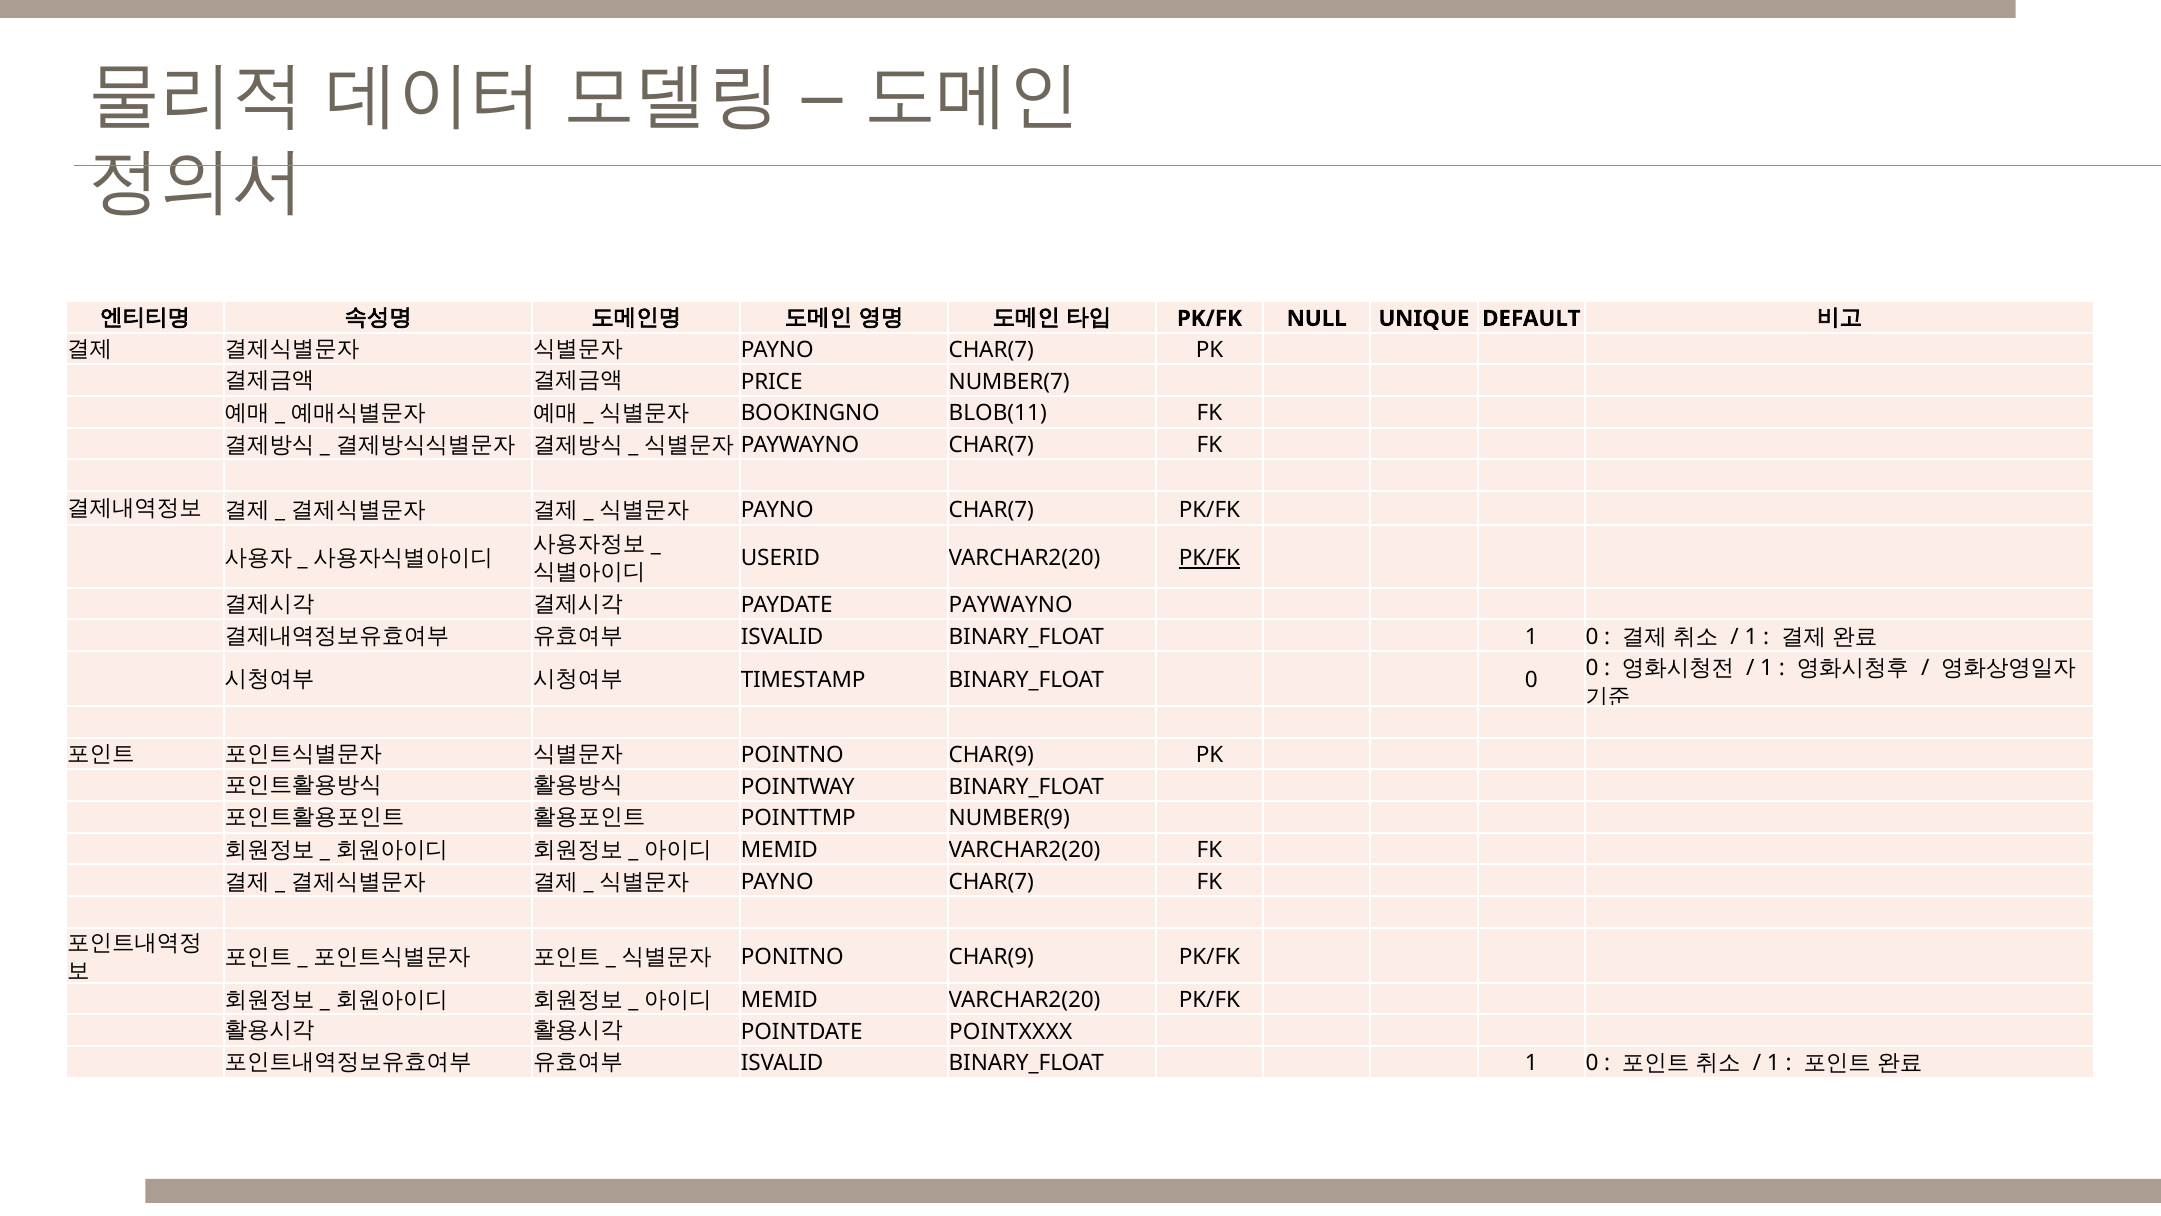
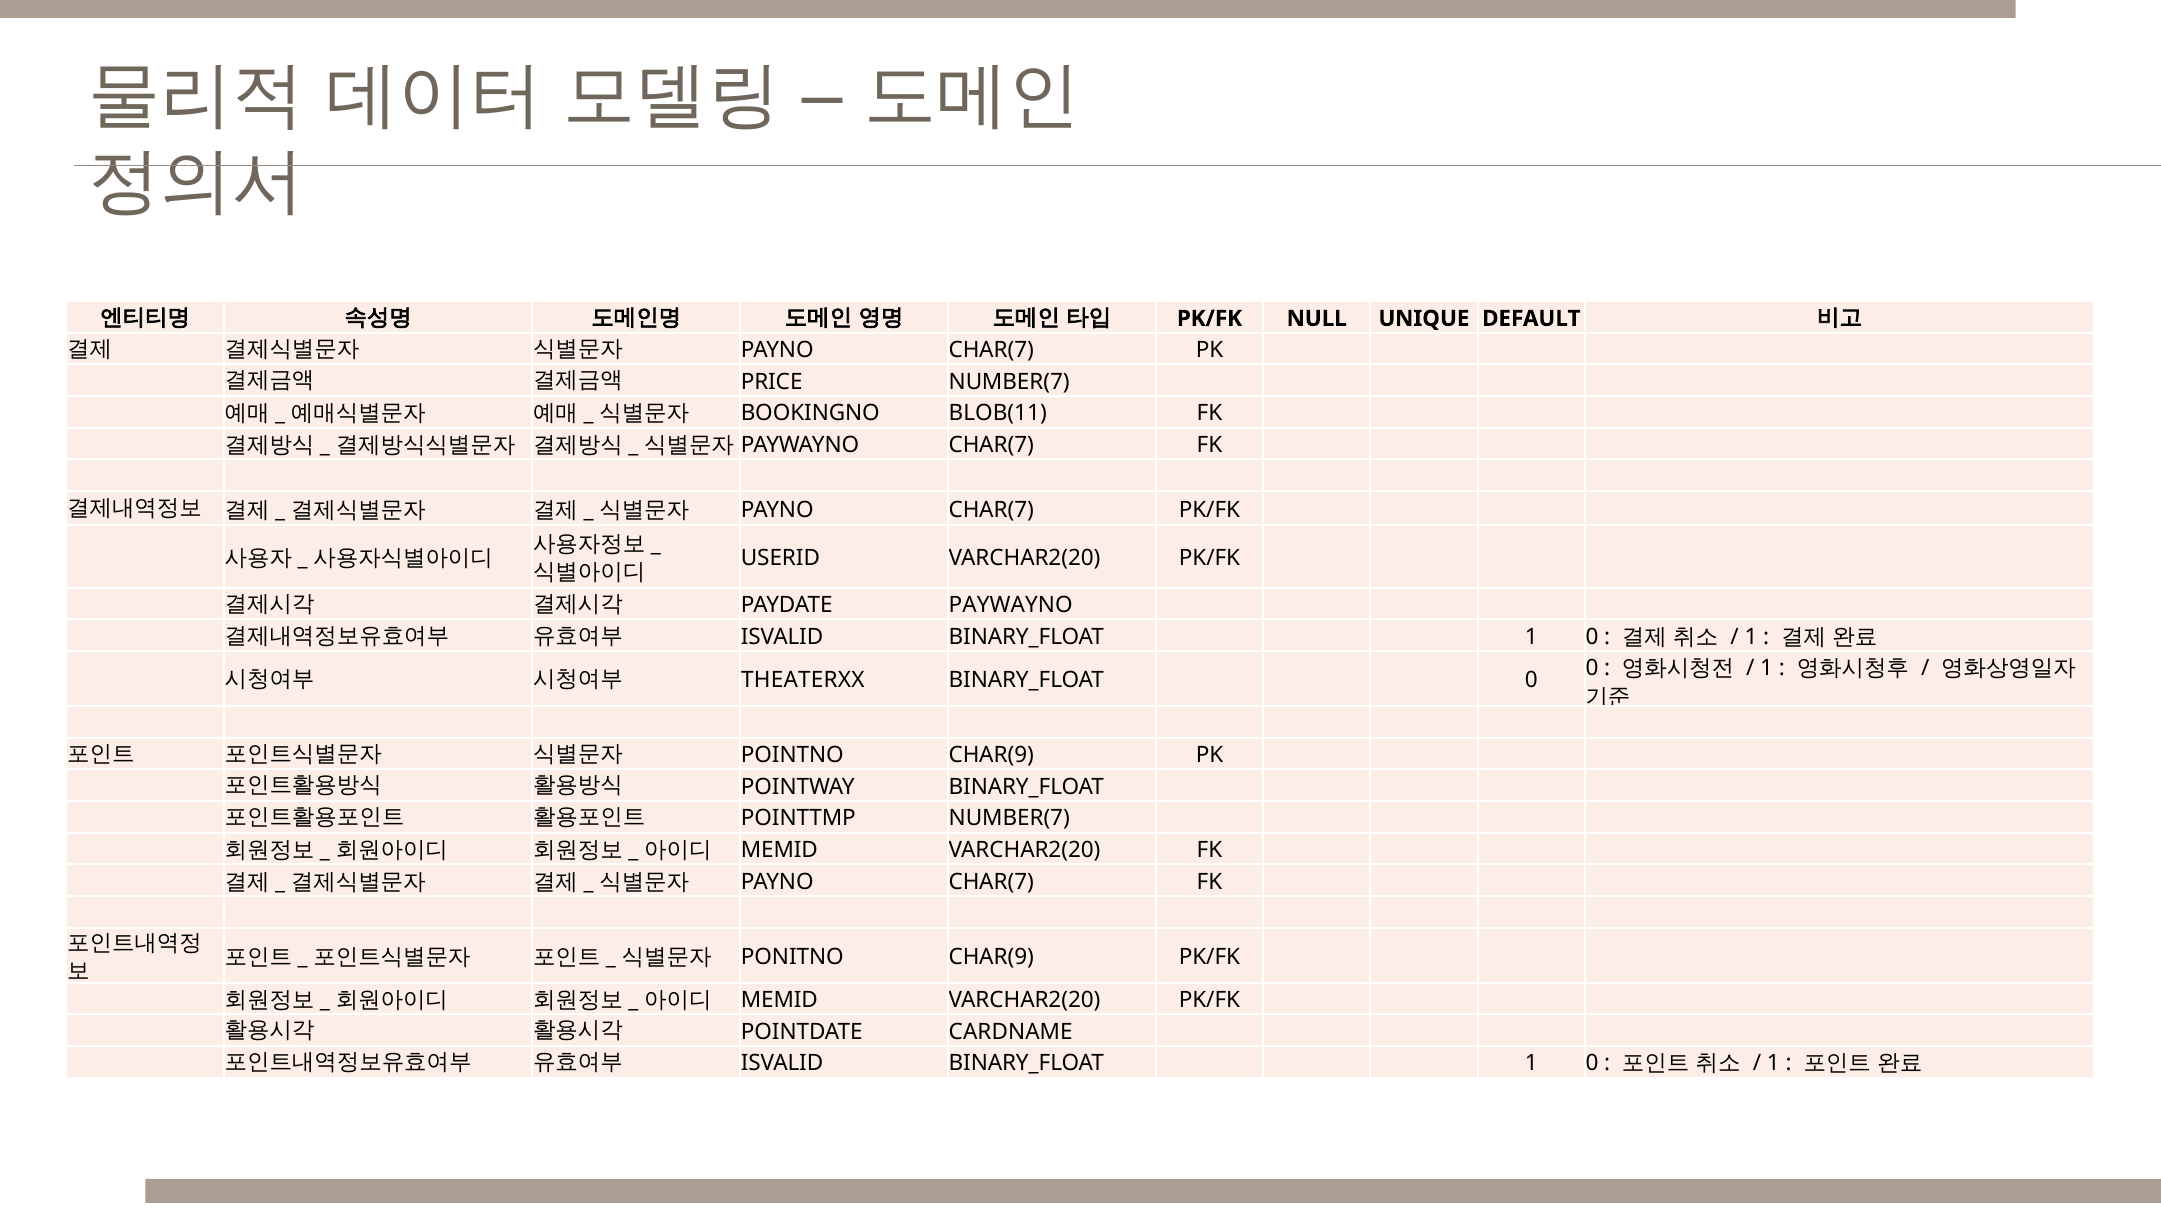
PK/FK underline: present -> none (1210, 558)
TIMESTAMP: TIMESTAMP -> THEATERXX (803, 680)
POINTTMP NUMBER(9: NUMBER(9 -> NUMBER(7 (1009, 818)
POINTXXXX: POINTXXXX -> CARDNAME (1011, 1031)
